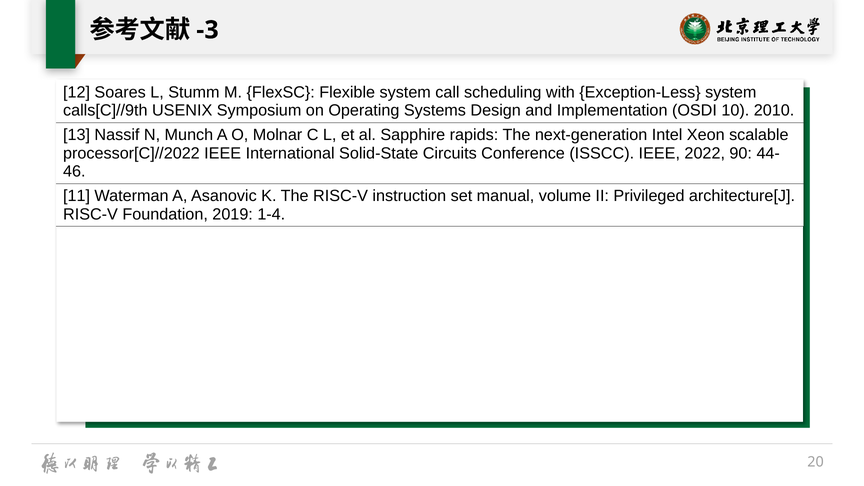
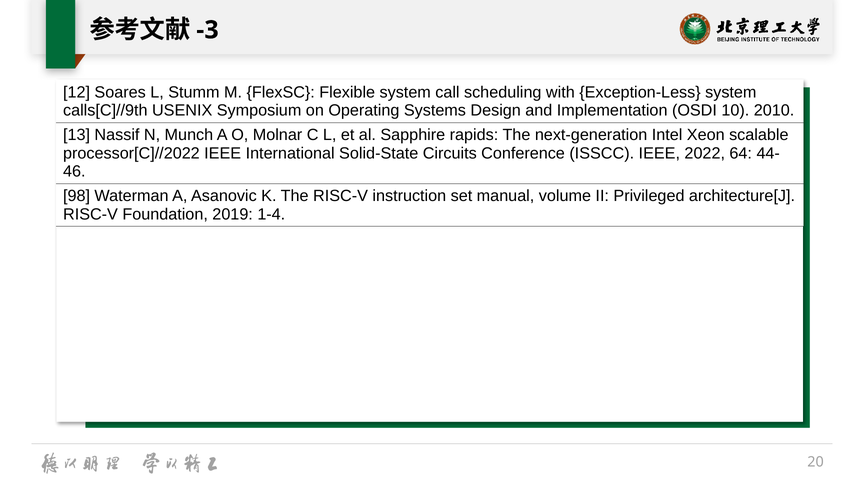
90: 90 -> 64 (741, 153)
11: 11 -> 98 (77, 196)
